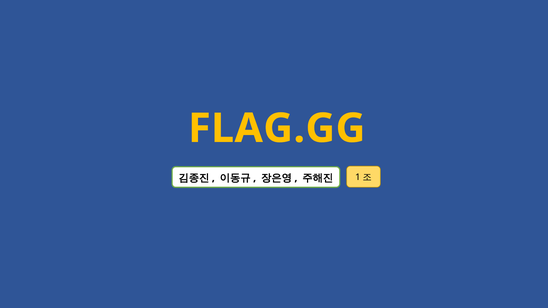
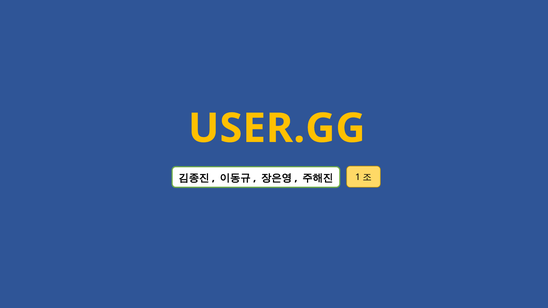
FLAG.GG: FLAG.GG -> USER.GG (277, 128)
